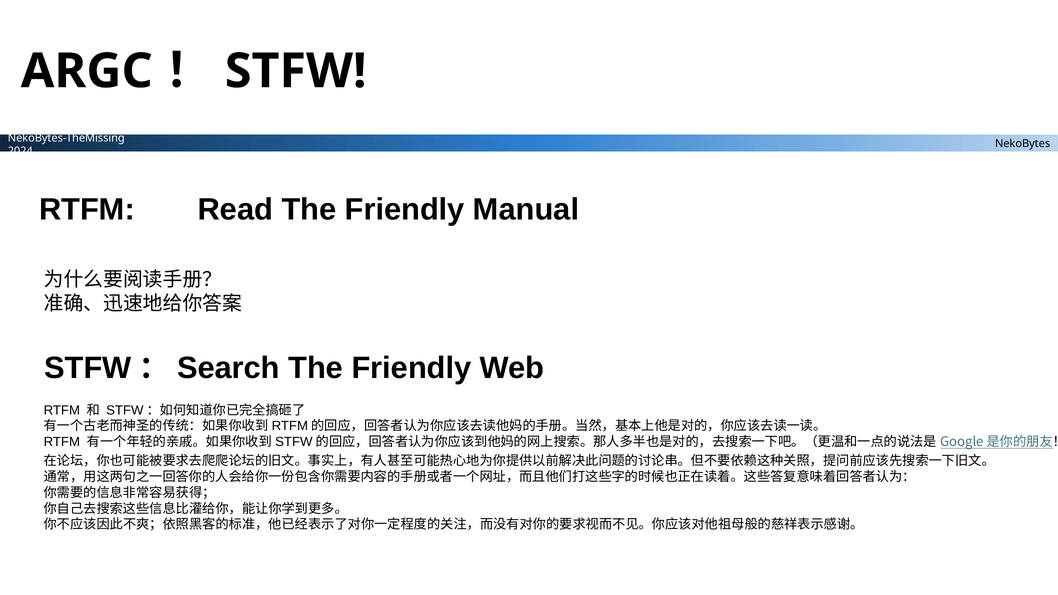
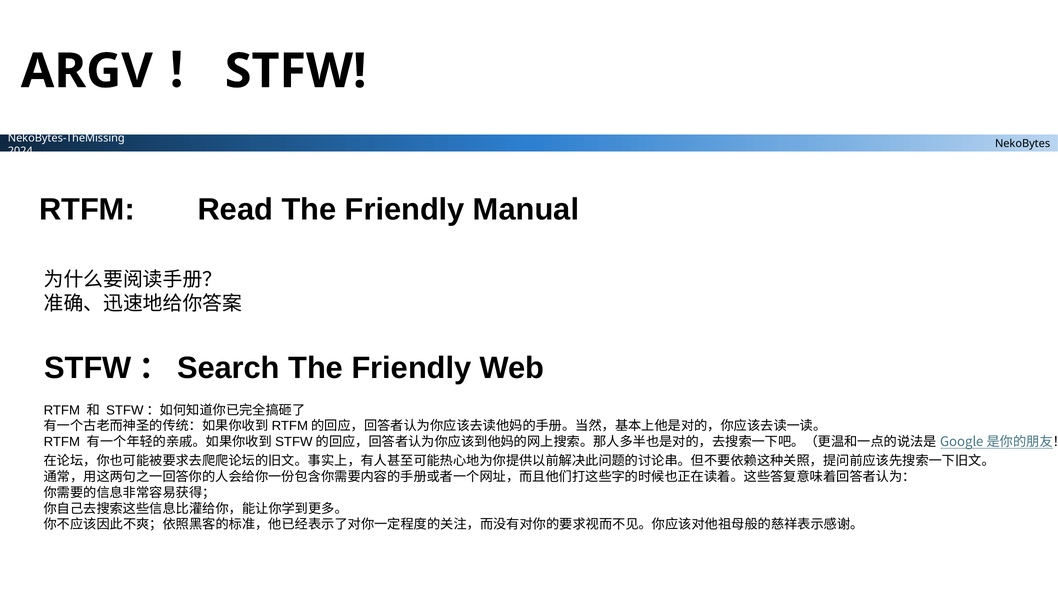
ARGC: ARGC -> ARGV (87, 71)
